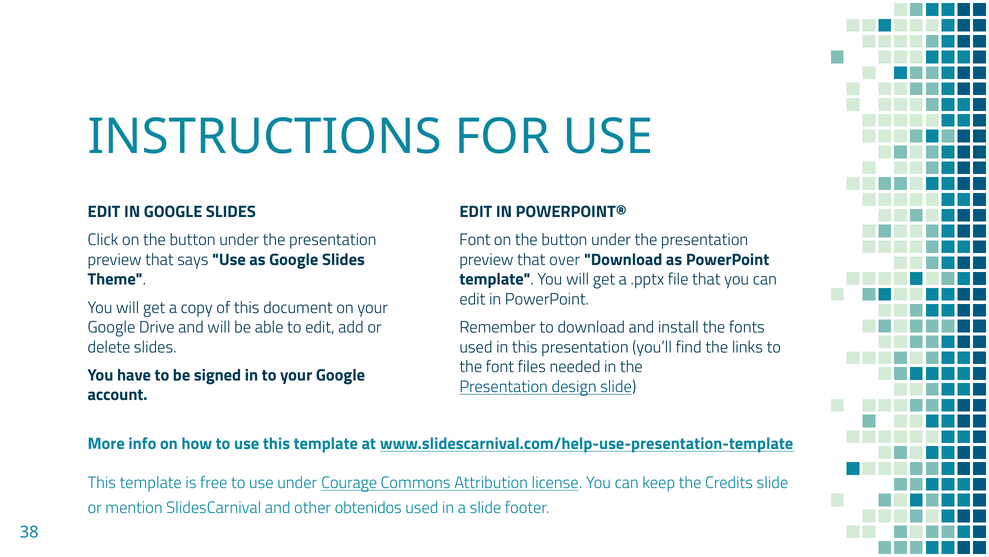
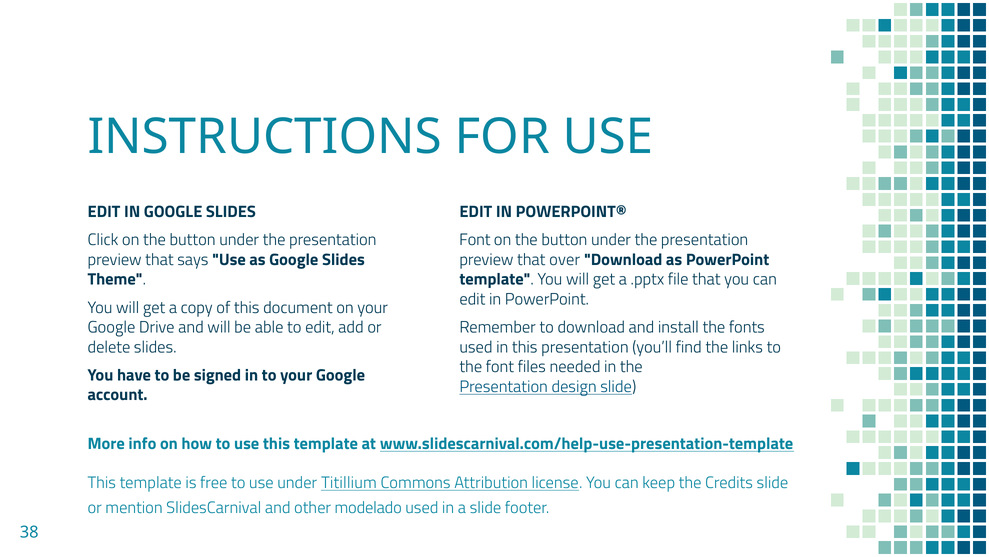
Courage: Courage -> Titillium (349, 482)
obtenidos: obtenidos -> modelado (368, 507)
